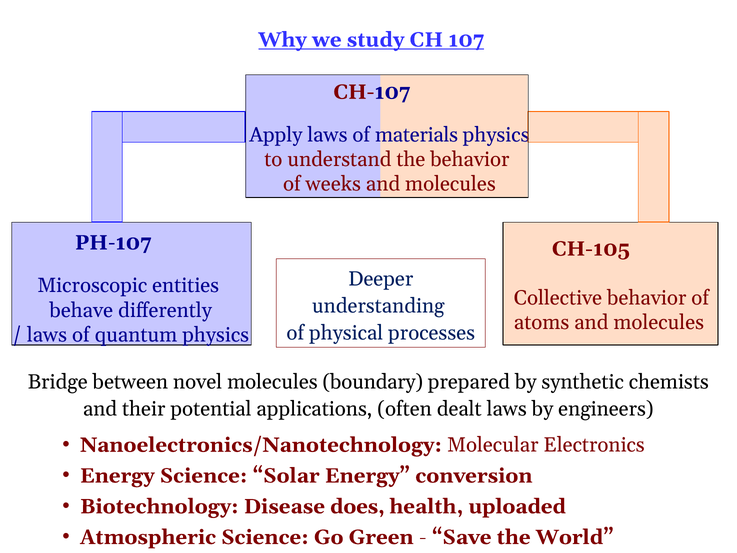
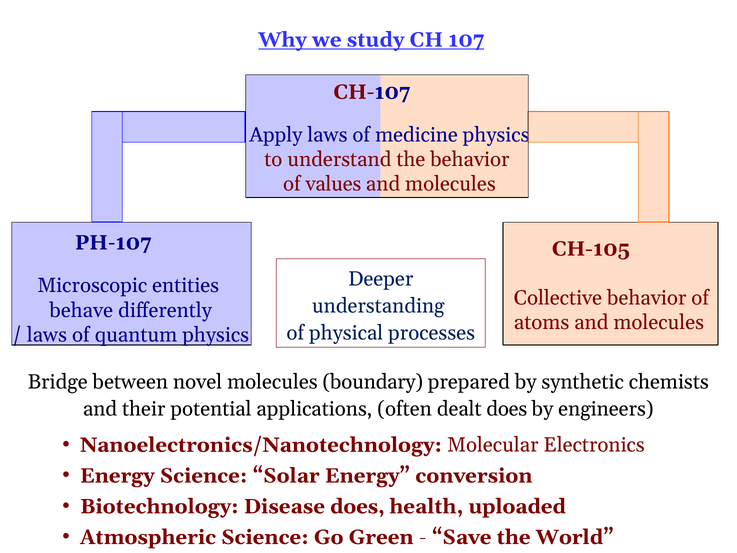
materials: materials -> medicine (416, 135)
weeks: weeks -> values (333, 184)
dealt laws: laws -> does (507, 409)
